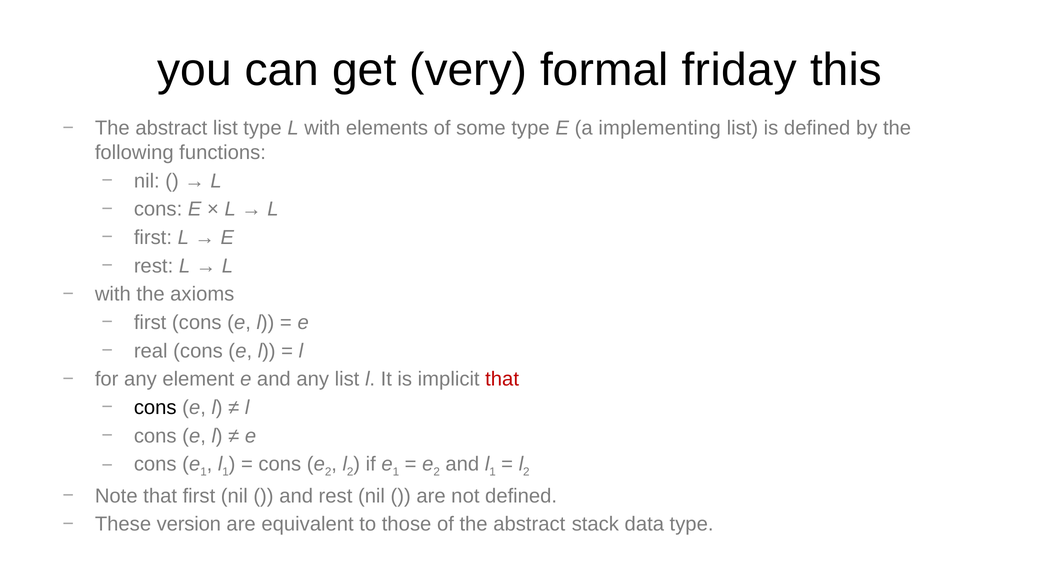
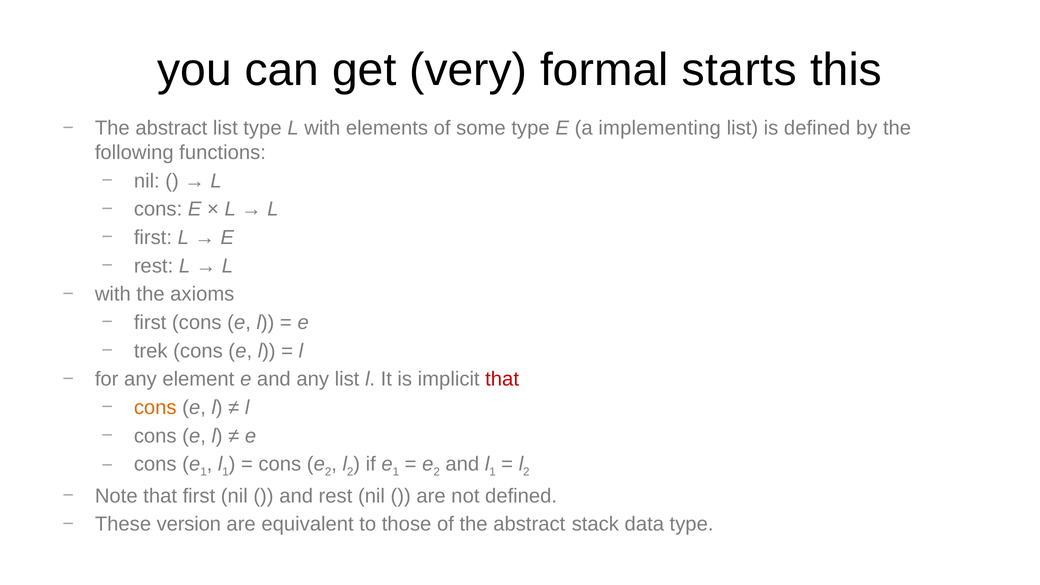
friday: friday -> starts (739, 70)
real: real -> trek (151, 351)
cons colour: black -> orange (155, 408)
